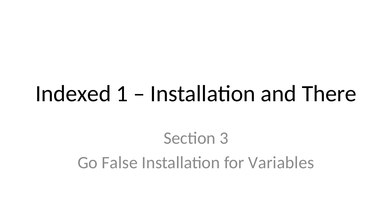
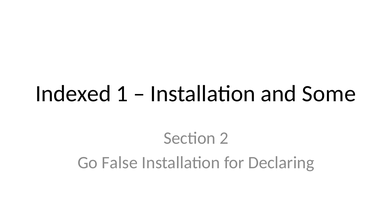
There: There -> Some (329, 94)
3: 3 -> 2 (224, 139)
Variables: Variables -> Declaring (281, 163)
